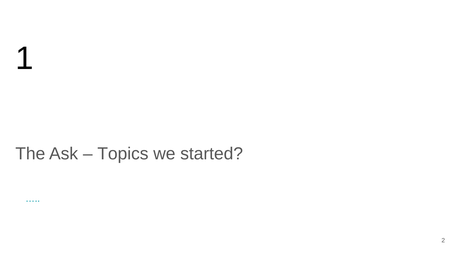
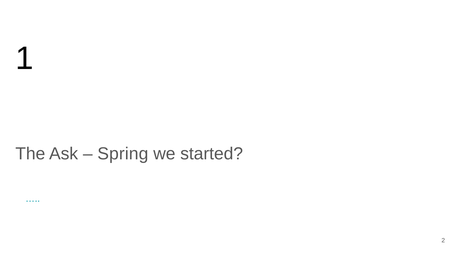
Topics: Topics -> Spring (123, 154)
